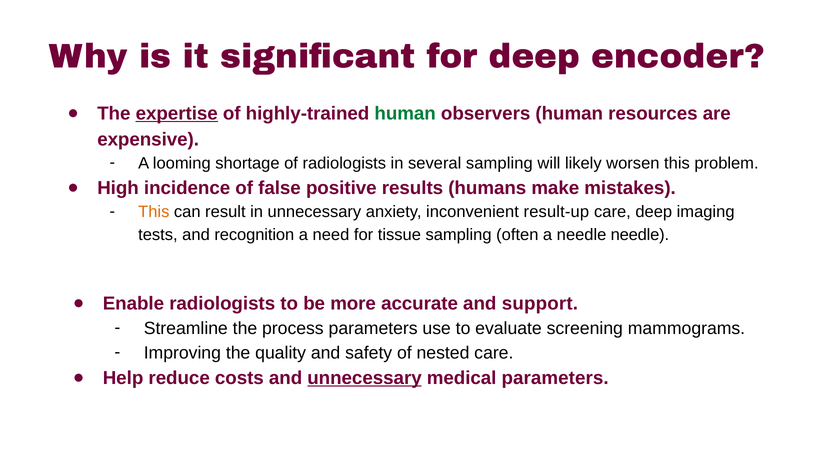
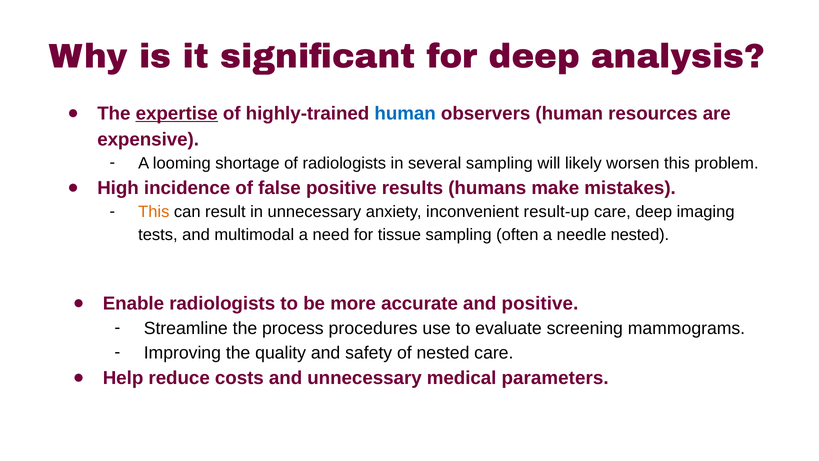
encoder: encoder -> analysis (678, 56)
human colour: green -> blue (405, 113)
recognition: recognition -> multimodal (254, 235)
needle needle: needle -> nested (640, 235)
and support: support -> positive (540, 303)
process parameters: parameters -> procedures (373, 328)
unnecessary underline: present -> none (365, 378)
